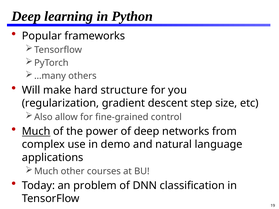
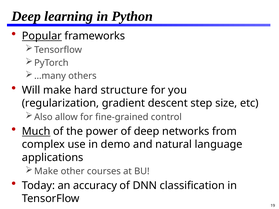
Popular underline: none -> present (42, 36)
Much: Much -> Make (46, 171)
problem: problem -> accuracy (95, 186)
